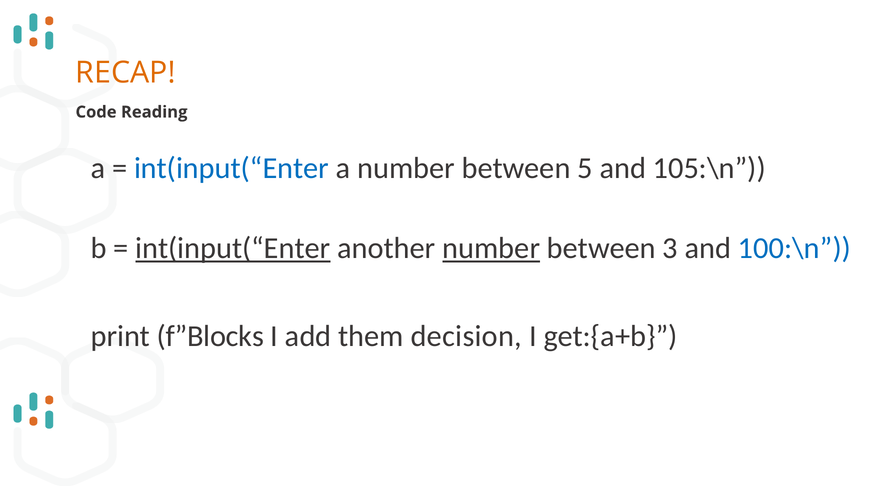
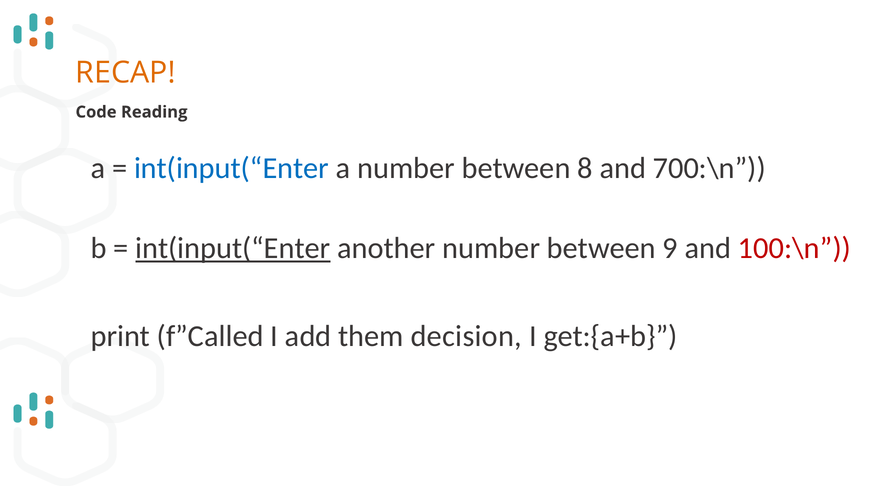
5: 5 -> 8 (585, 168)
105:\n: 105:\n -> 700:\n (709, 168)
number underline: present -> none (491, 248)
3: 3 -> 9 (670, 248)
100:\n colour: blue -> red (795, 248)
f”Blocks: f”Blocks -> f”Called (210, 336)
